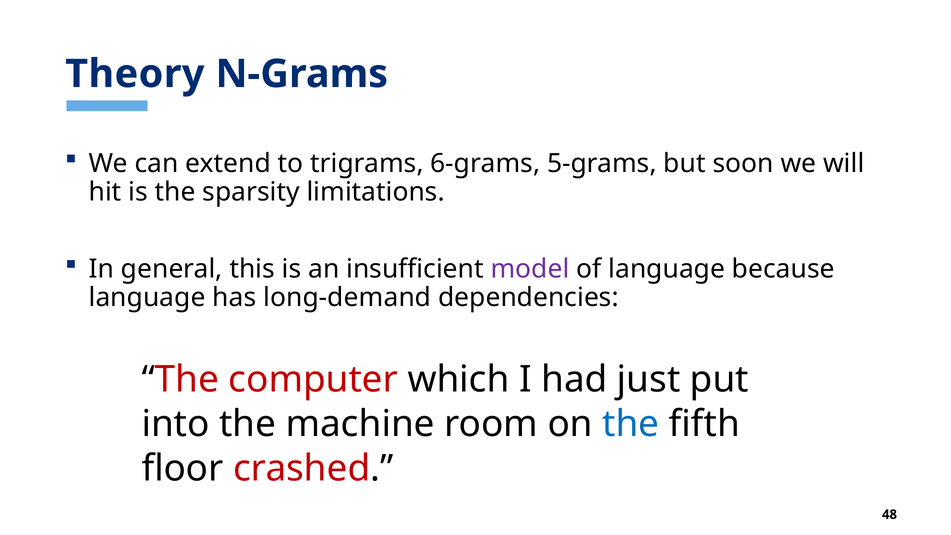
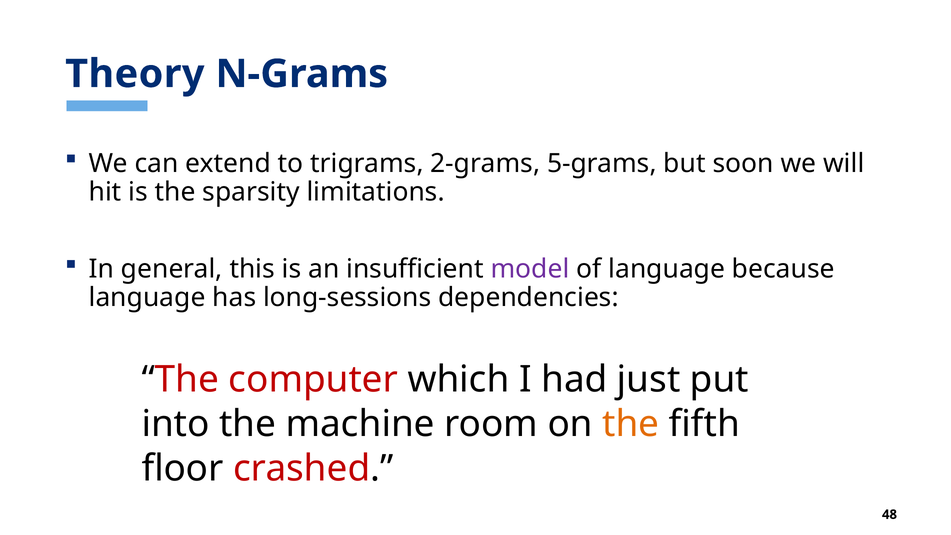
6-grams: 6-grams -> 2-grams (485, 163)
long-demand: long-demand -> long-sessions (347, 298)
the colour: blue -> orange (631, 424)
